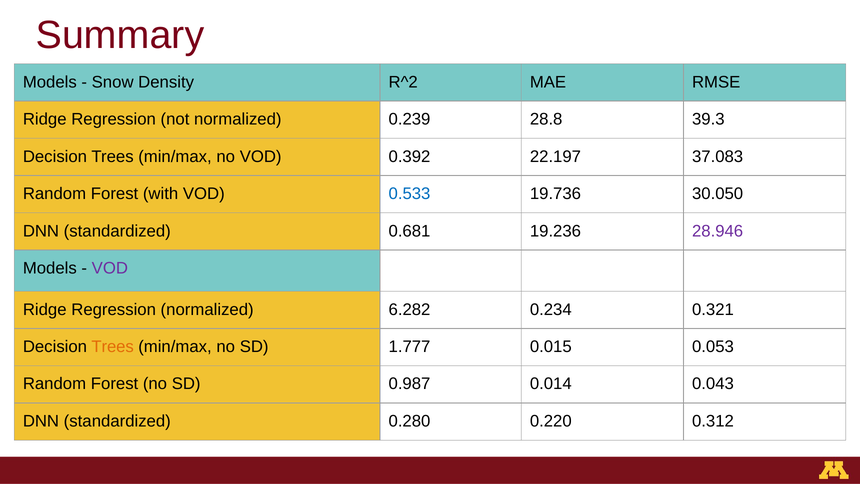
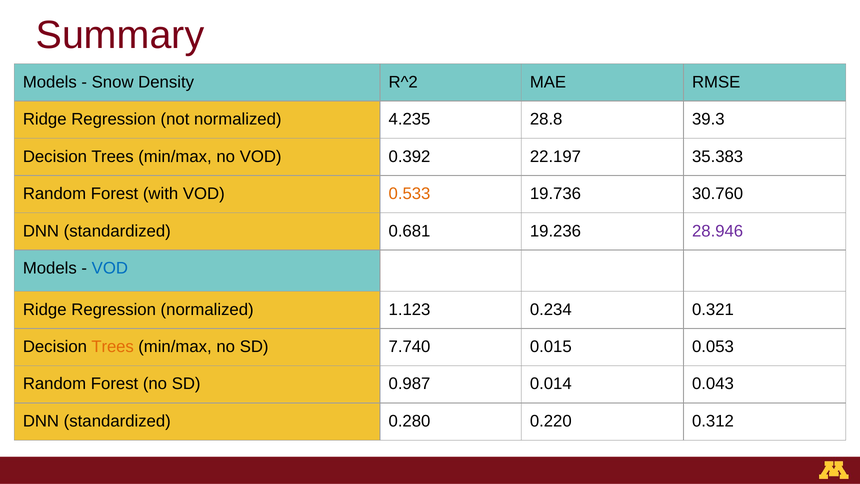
0.239: 0.239 -> 4.235 (409, 119)
37.083: 37.083 -> 35.383 (718, 156)
0.533 colour: blue -> orange (409, 194)
30.050: 30.050 -> 30.760 (718, 194)
VOD colour: purple -> blue (110, 268)
6.282: 6.282 -> 1.123 (409, 309)
1.777: 1.777 -> 7.740 (409, 347)
